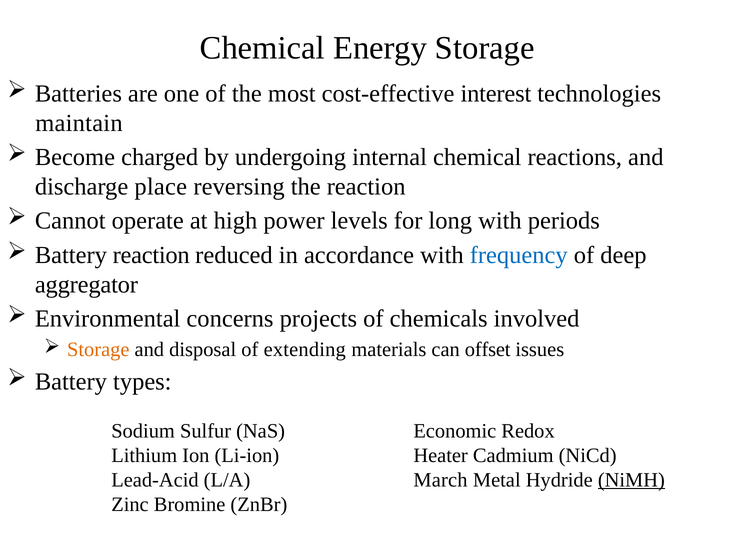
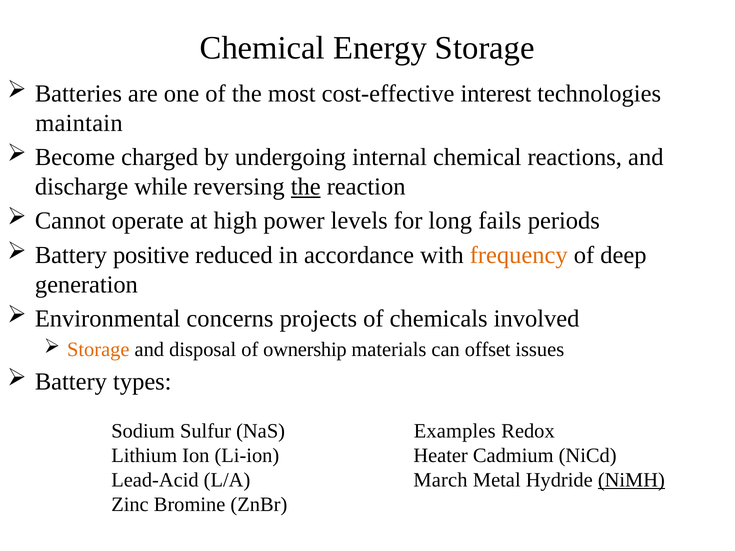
place: place -> while (161, 187)
the underline: none -> present (306, 187)
long with: with -> fails (500, 221)
Battery reaction: reaction -> positive (151, 255)
frequency colour: blue -> orange (519, 255)
aggregator: aggregator -> generation (86, 285)
extending: extending -> ownership (305, 350)
Economic: Economic -> Examples (455, 431)
